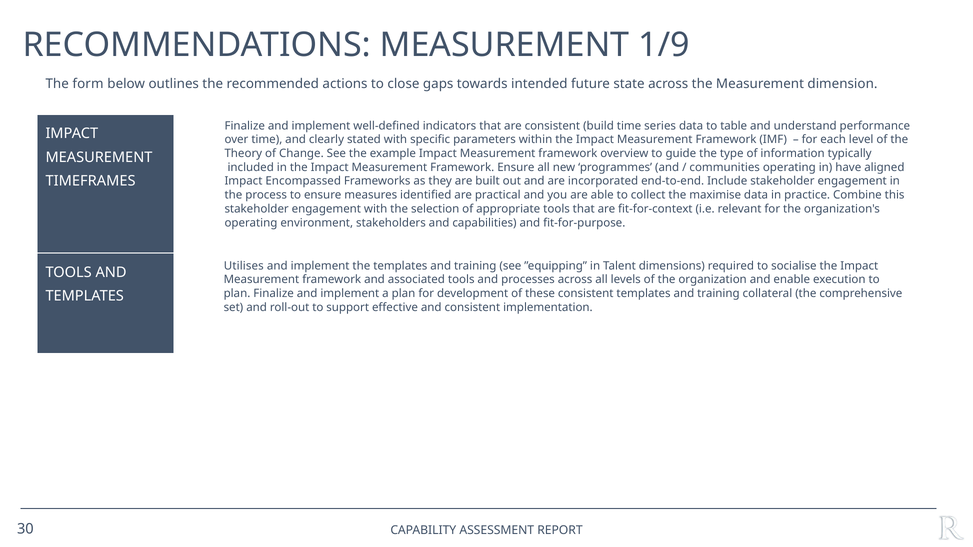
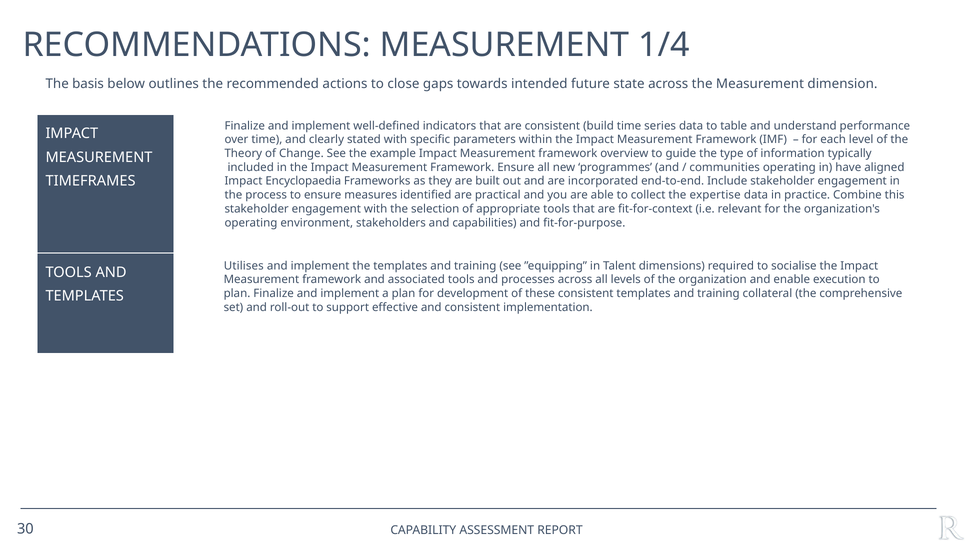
1/9: 1/9 -> 1/4 (664, 45)
form: form -> basis (88, 84)
Encompassed: Encompassed -> Encyclopaedia (303, 181)
maximise: maximise -> expertise (715, 195)
